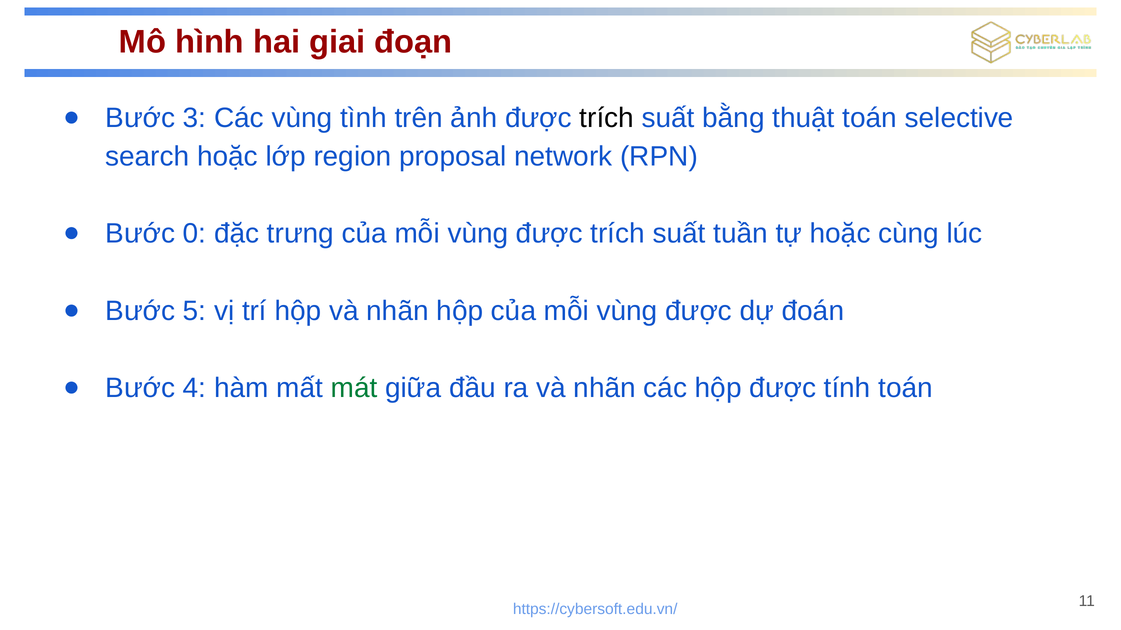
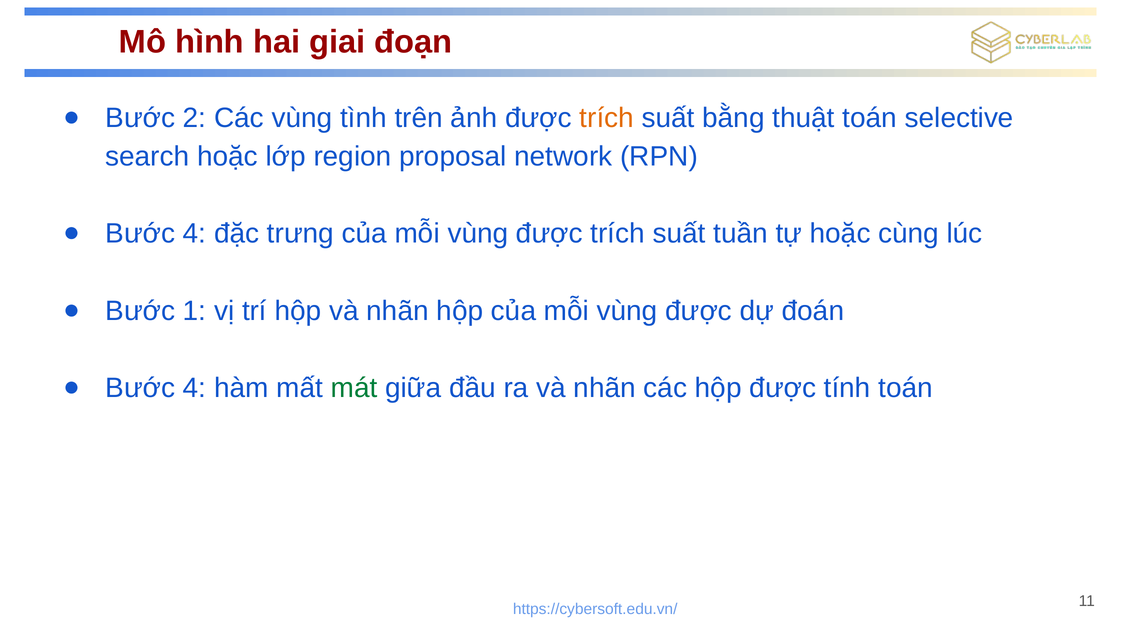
3: 3 -> 2 (195, 118)
trích colour: black -> orange (607, 118)
0: 0 -> 4 (195, 234)
5: 5 -> 1 (195, 311)
